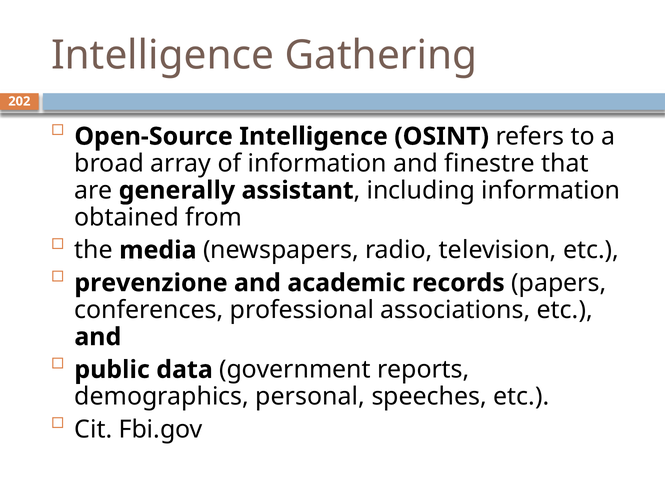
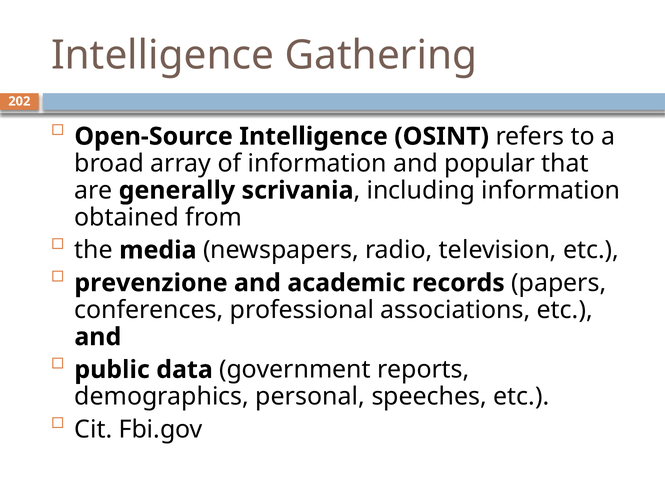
finestre: finestre -> popular (490, 163)
assistant: assistant -> scrivania (298, 190)
